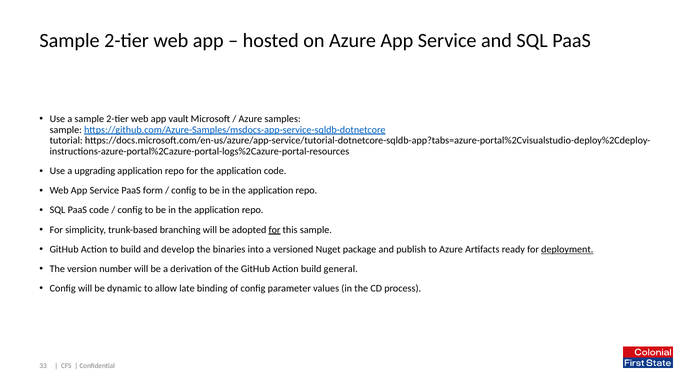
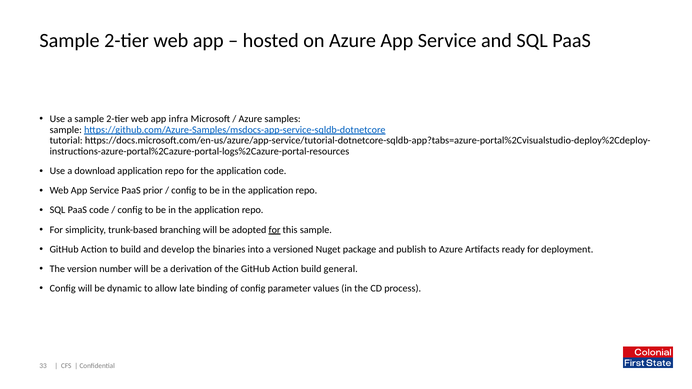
vault: vault -> infra (178, 119)
upgrading: upgrading -> download (95, 171)
form: form -> prior (153, 191)
deployment underline: present -> none (567, 249)
